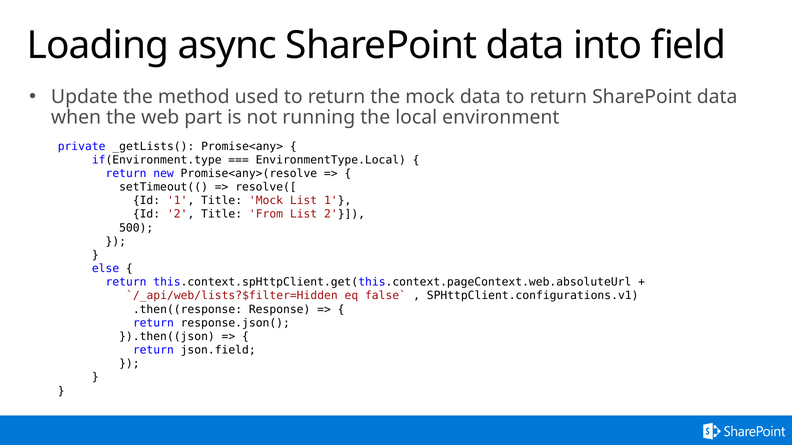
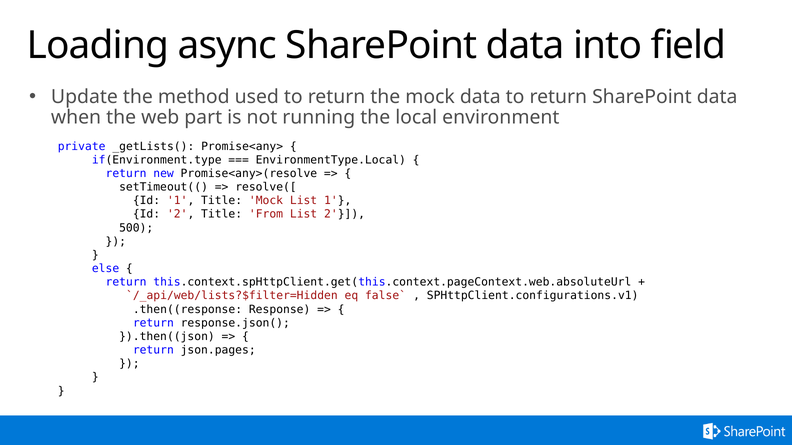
json.field: json.field -> json.pages (218, 350)
